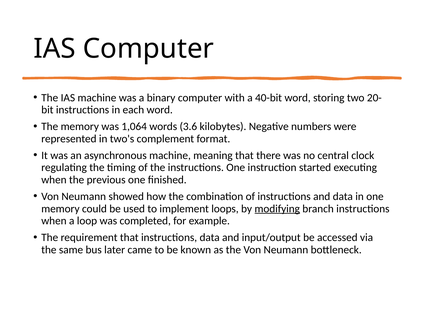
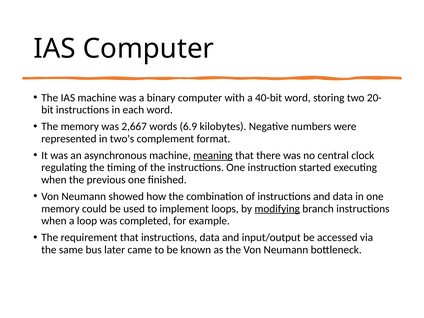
1,064: 1,064 -> 2,667 (134, 127)
3.6: 3.6 -> 6.9 (188, 127)
meaning underline: none -> present (213, 155)
